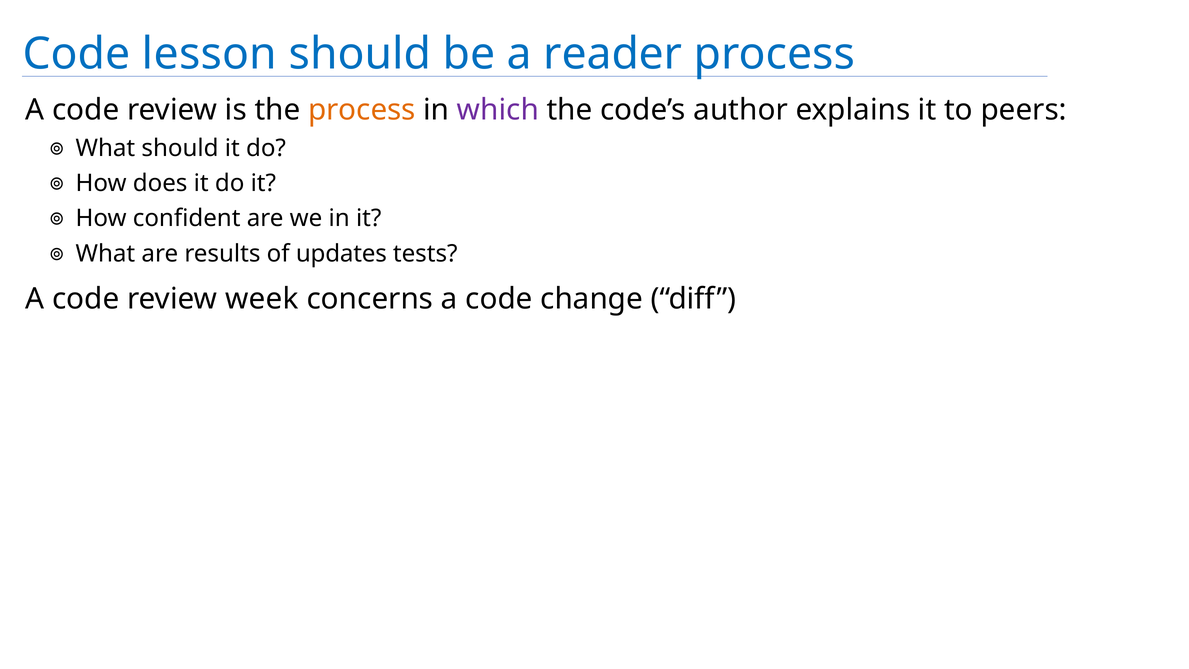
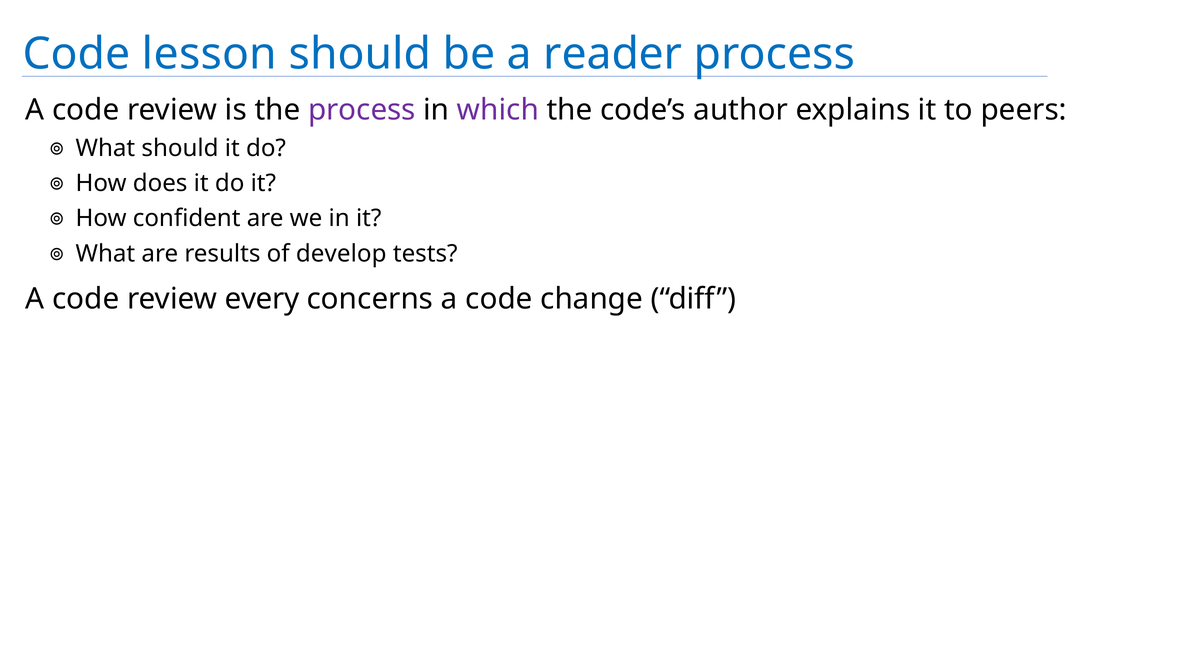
process colour: orange -> purple (362, 110)
updates: updates -> develop (341, 254)
week: week -> every (262, 299)
